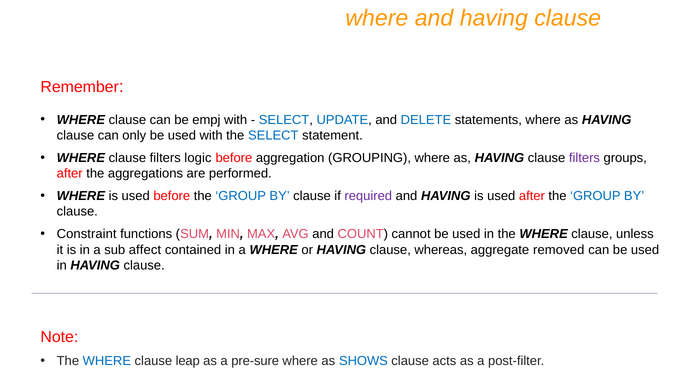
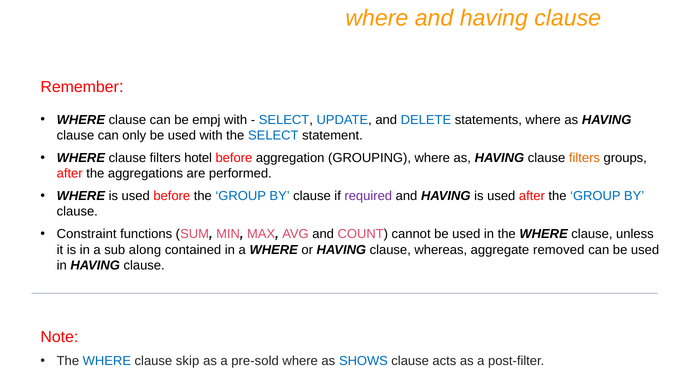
logic: logic -> hotel (198, 158)
filters colour: purple -> orange (584, 158)
affect: affect -> along (145, 250)
leap: leap -> skip (188, 361)
pre-sure: pre-sure -> pre-sold (255, 361)
